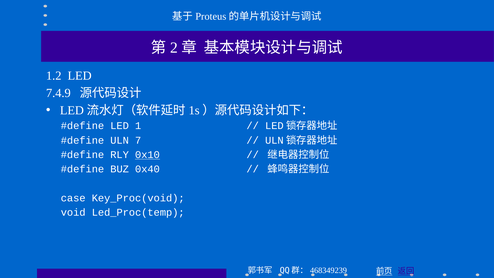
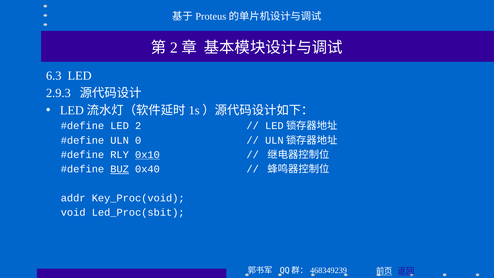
1.2: 1.2 -> 6.3 (54, 76)
7.4.9: 7.4.9 -> 2.9.3 (58, 93)
LED 1: 1 -> 2 (138, 126)
7: 7 -> 0 (138, 140)
BUZ underline: none -> present (120, 169)
case: case -> addr (73, 198)
Led_Proc(temp: Led_Proc(temp -> Led_Proc(sbit (138, 212)
